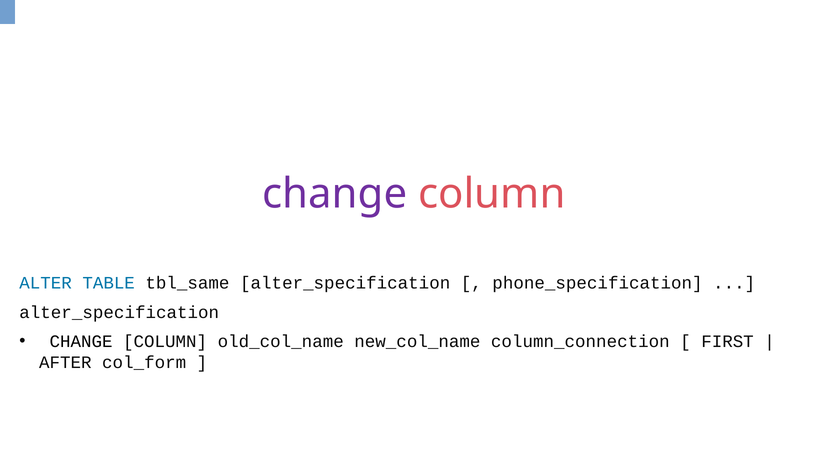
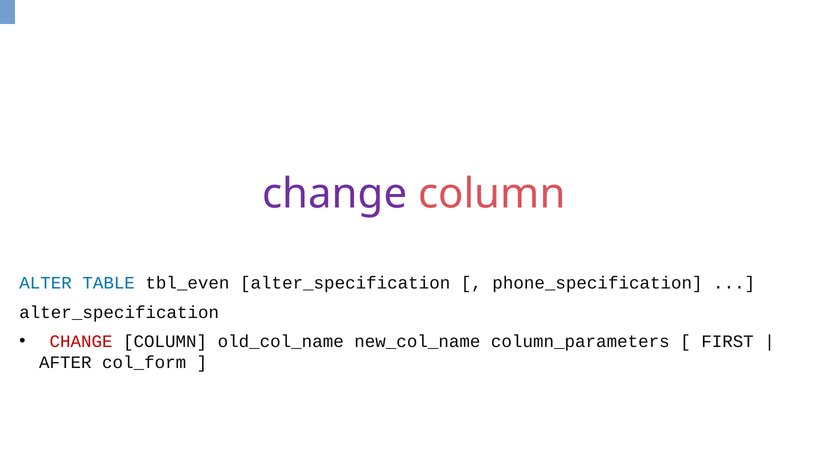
tbl_same: tbl_same -> tbl_even (187, 283)
CHANGE colour: black -> red (81, 342)
column_connection: column_connection -> column_parameters (580, 342)
